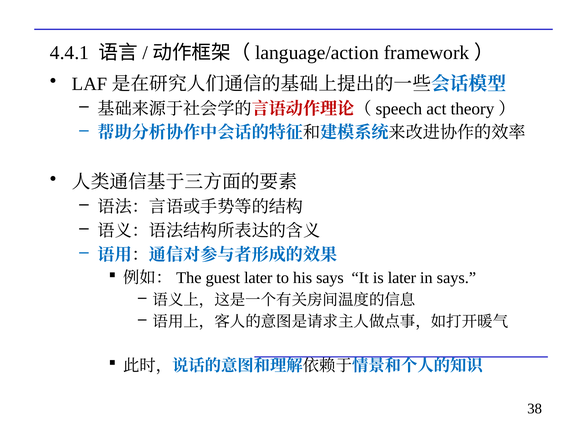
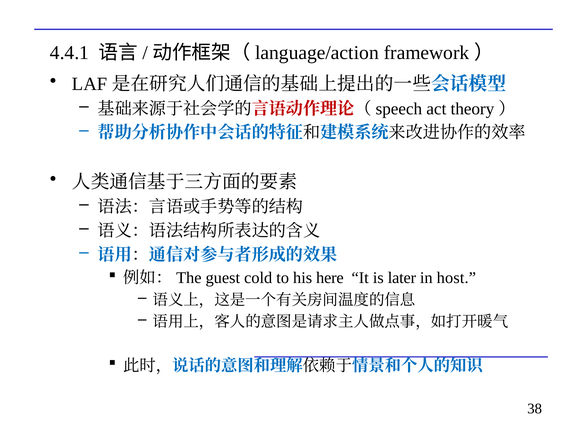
guest later: later -> cold (258, 278)
his says: says -> here (330, 278)
in says: says -> host (456, 278)
